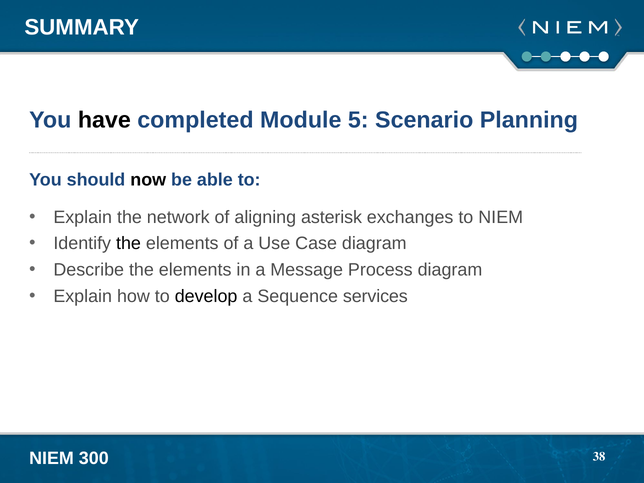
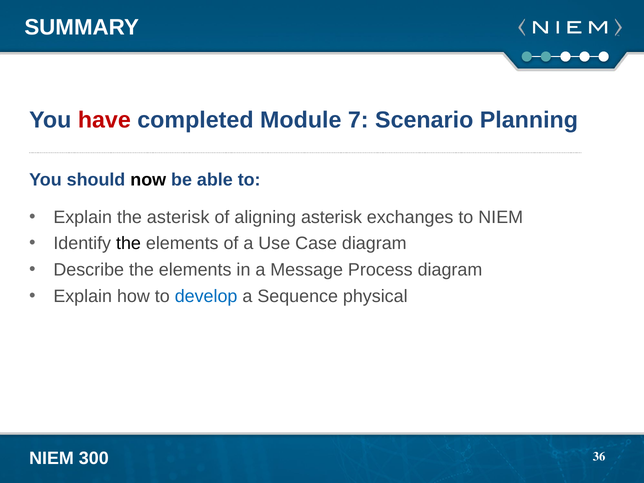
have colour: black -> red (104, 120)
5: 5 -> 7 (358, 120)
the network: network -> asterisk (178, 217)
develop colour: black -> blue (206, 296)
services: services -> physical (375, 296)
38: 38 -> 36 (599, 457)
